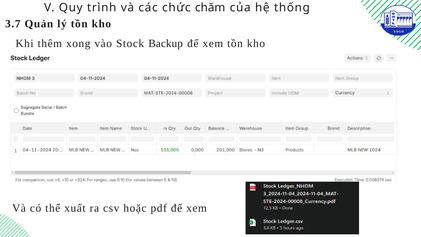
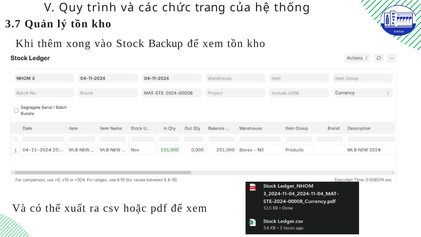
chăm: chăm -> trang (210, 8)
